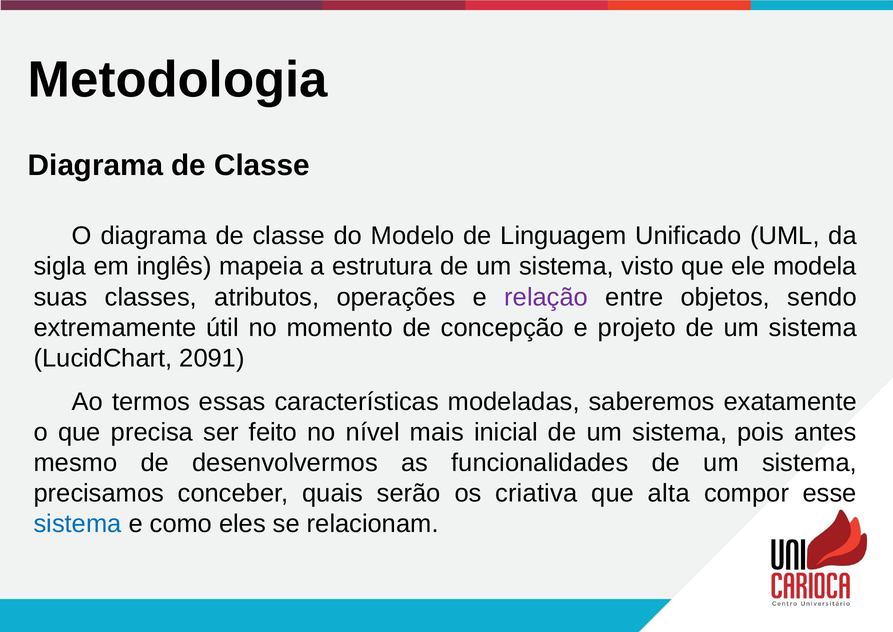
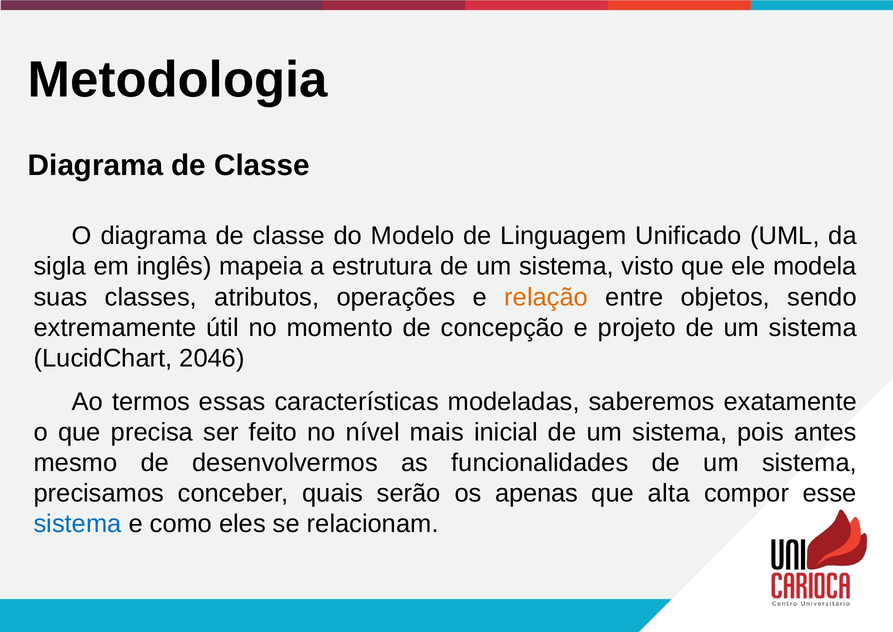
relação colour: purple -> orange (546, 297)
2091: 2091 -> 2046 (212, 358)
criativa: criativa -> apenas (537, 493)
